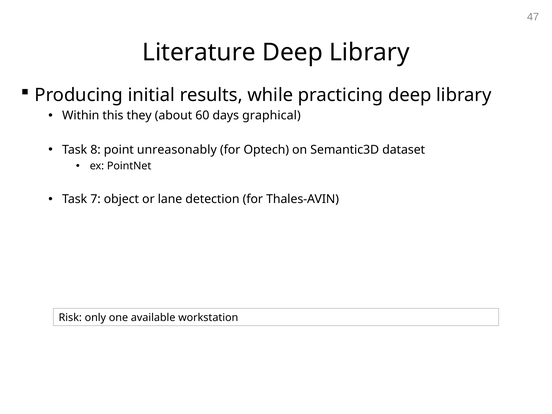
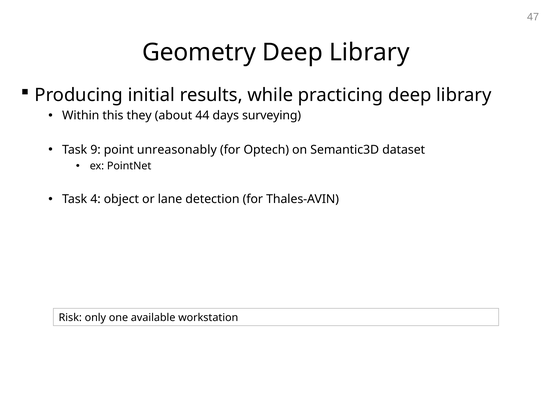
Literature: Literature -> Geometry (199, 52)
60: 60 -> 44 (202, 116)
graphical: graphical -> surveying (272, 116)
8: 8 -> 9 (95, 150)
7: 7 -> 4 (95, 199)
